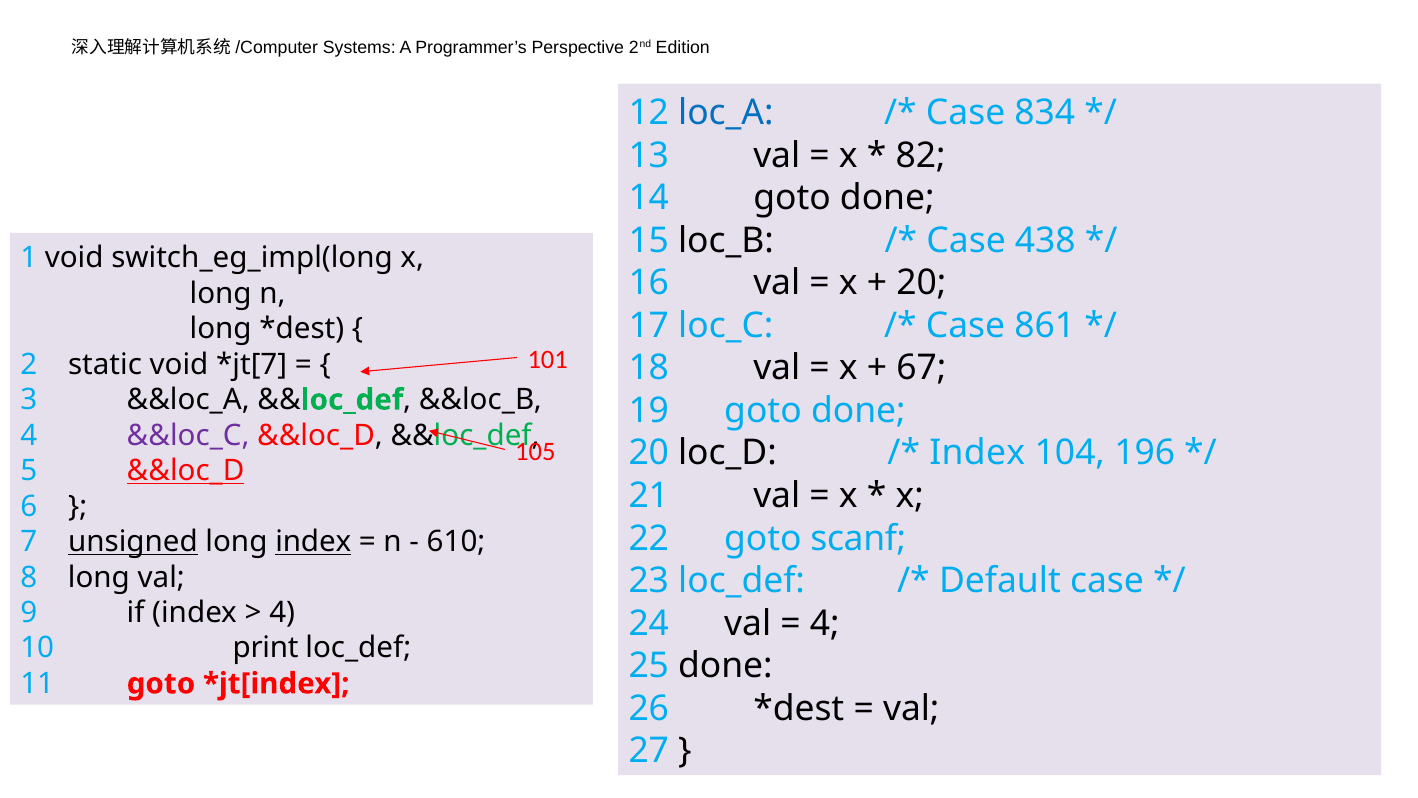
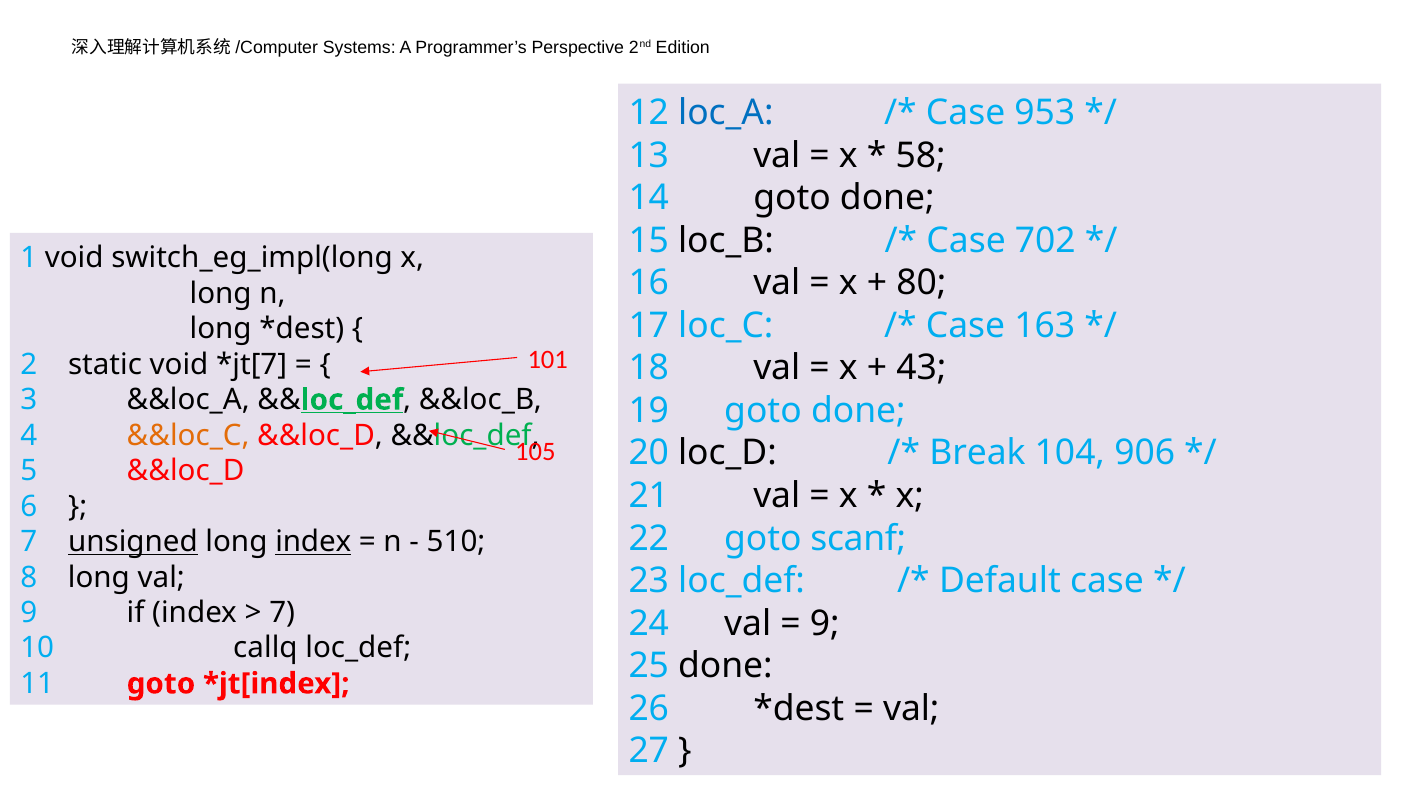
834: 834 -> 953 (1045, 113)
82: 82 -> 58 (921, 155)
438: 438 -> 702 (1045, 240)
20: 20 -> 80 (921, 283)
861: 861 -> 163 (1045, 325)
67: 67 -> 43 (921, 368)
loc_def underline: none -> present (352, 400)
&&loc_C colour: purple -> orange (188, 435)
Index: Index -> Break (977, 453)
196: 196 -> 906 (1145, 453)
&&loc_D underline: present -> none (186, 471)
610: 610 -> 510 (456, 542)
4: 4 -> 7 (282, 612)
4: 4 -> 9 (825, 623)
print: print -> callq (265, 648)
